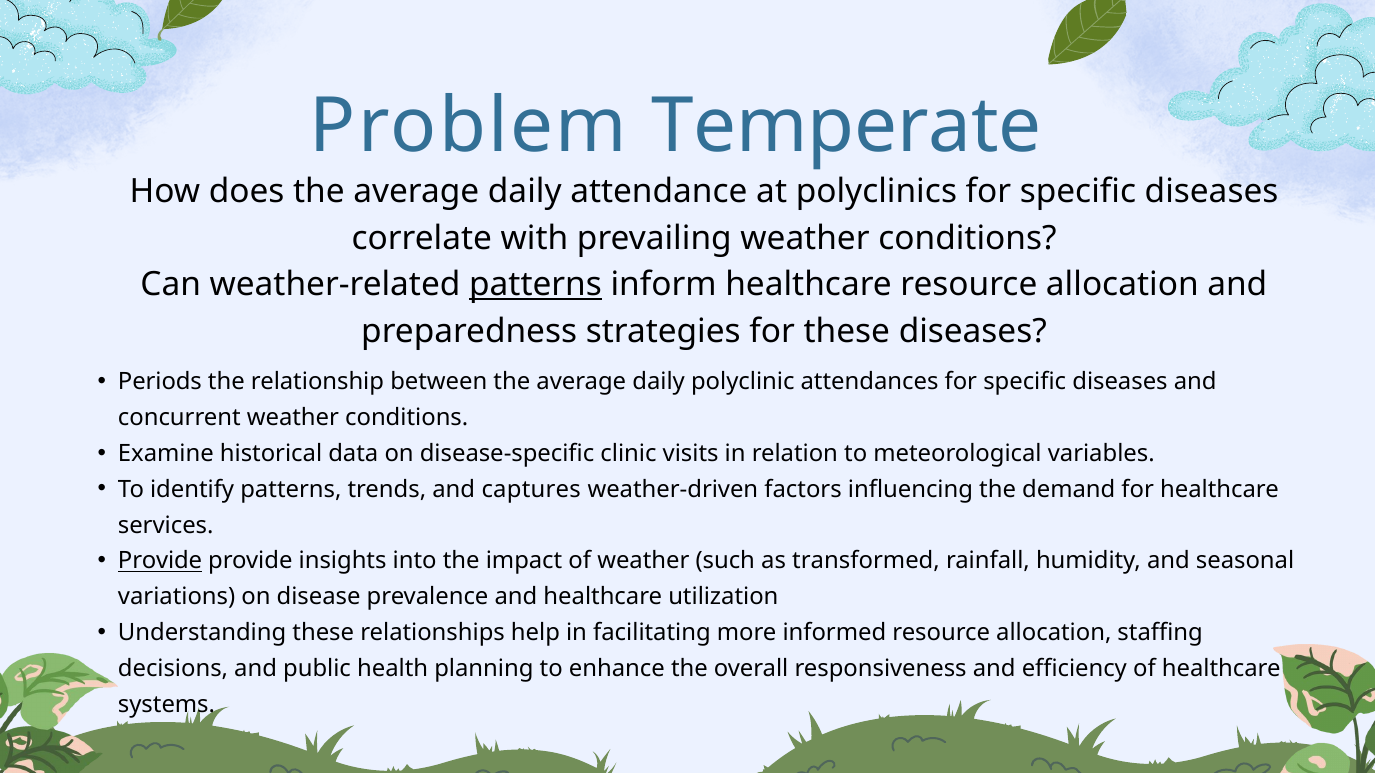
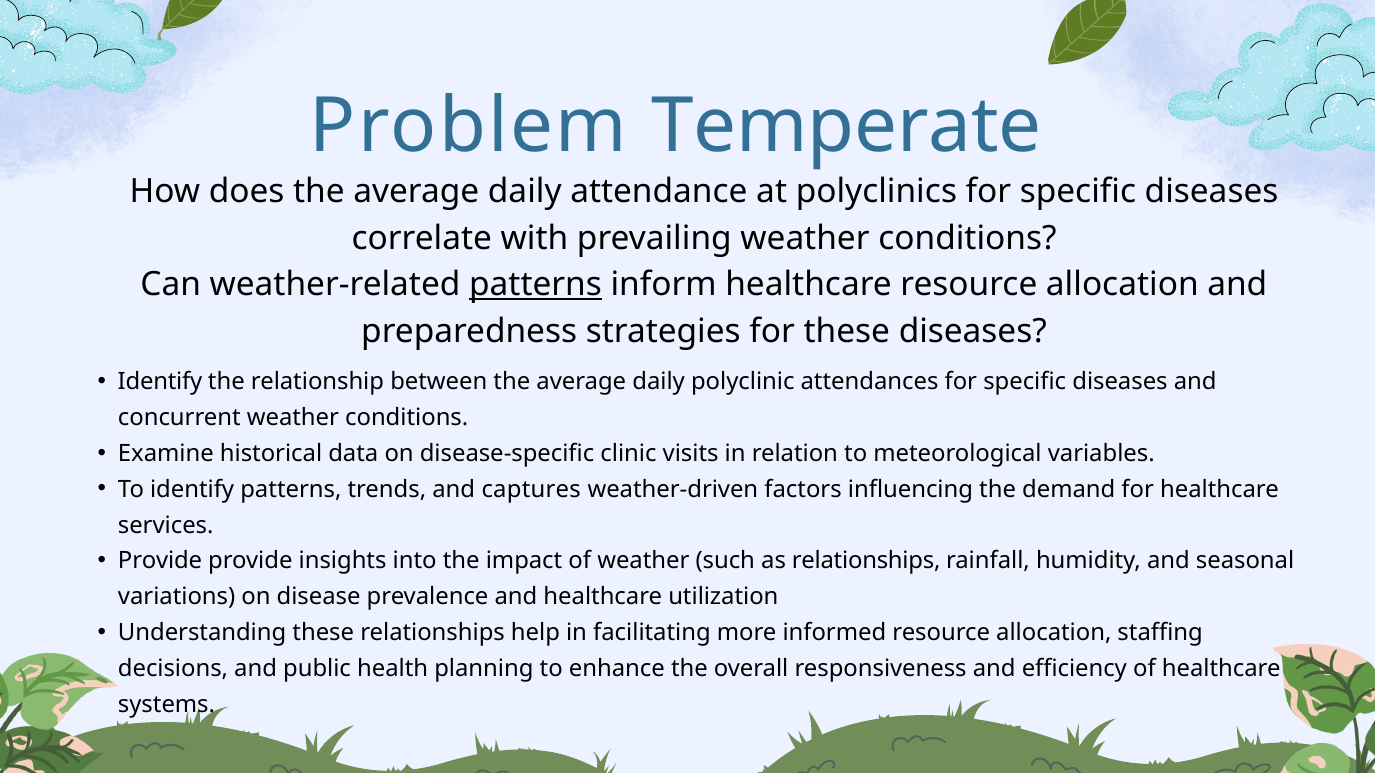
Periods: Periods -> Identify (160, 382)
Provide underline: present -> none (160, 561)
as transformed: transformed -> relationships (866, 561)
